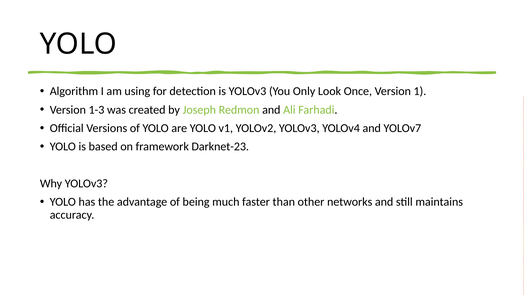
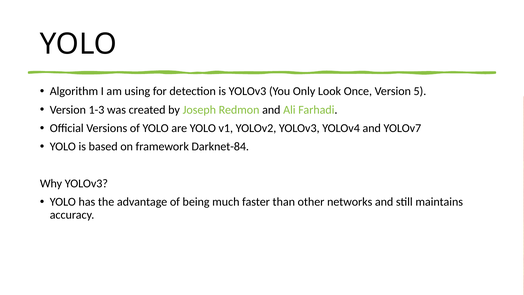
1: 1 -> 5 (420, 91)
Darknet-23: Darknet-23 -> Darknet-84 (220, 147)
